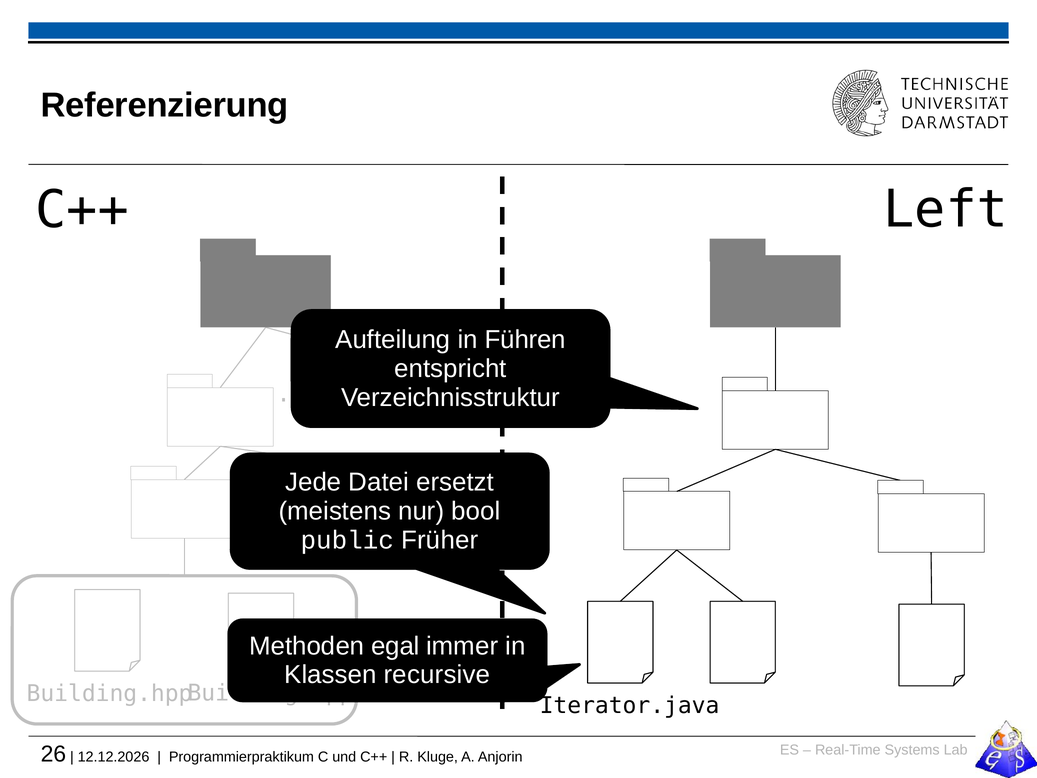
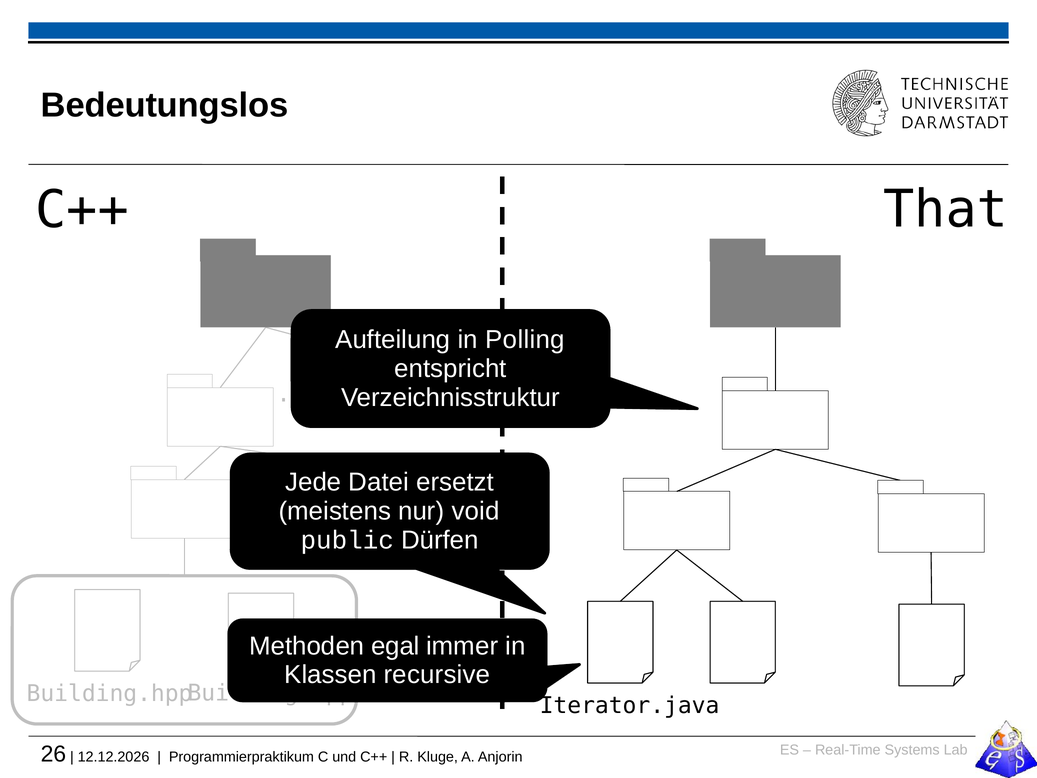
Referenzierung: Referenzierung -> Bedeutungslos (165, 105)
Left: Left -> That (946, 210)
Führen: Führen -> Polling (525, 340)
bool: bool -> void (476, 511)
Früher: Früher -> Dürfen (440, 540)
